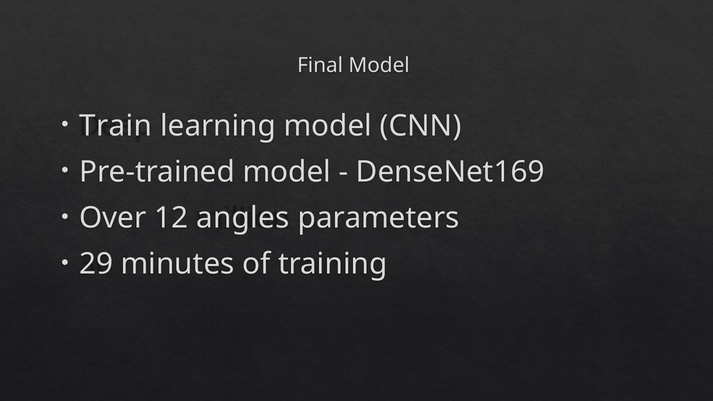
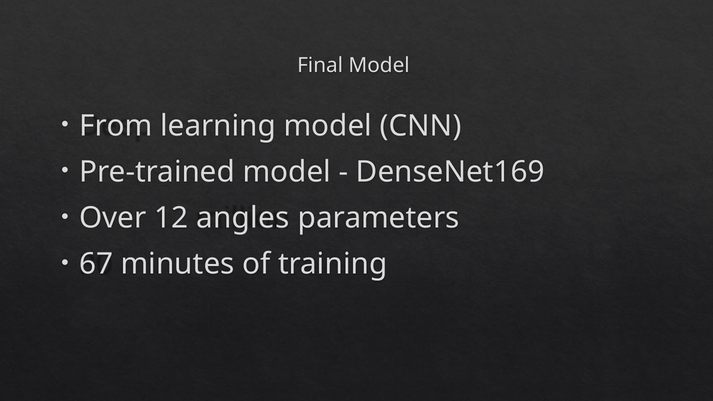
Train: Train -> From (116, 126)
29: 29 -> 67 (96, 264)
